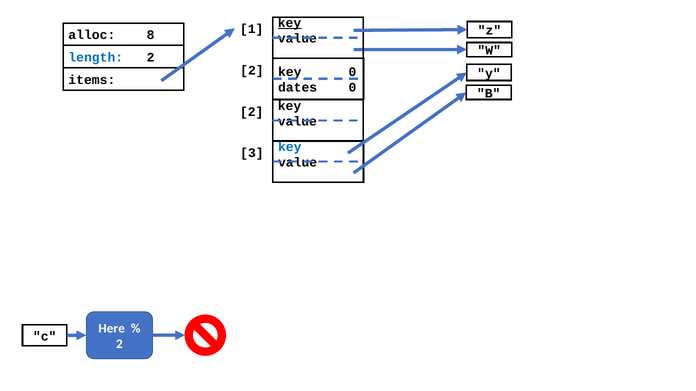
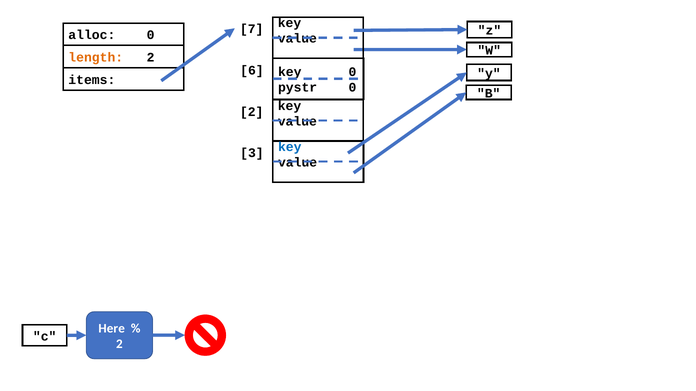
key underline: present -> none (290, 23)
1: 1 -> 7 (252, 29)
alloc 8: 8 -> 0 (151, 35)
length colour: blue -> orange (96, 58)
2: 2 -> 6 (252, 70)
dates: dates -> pystr (298, 88)
